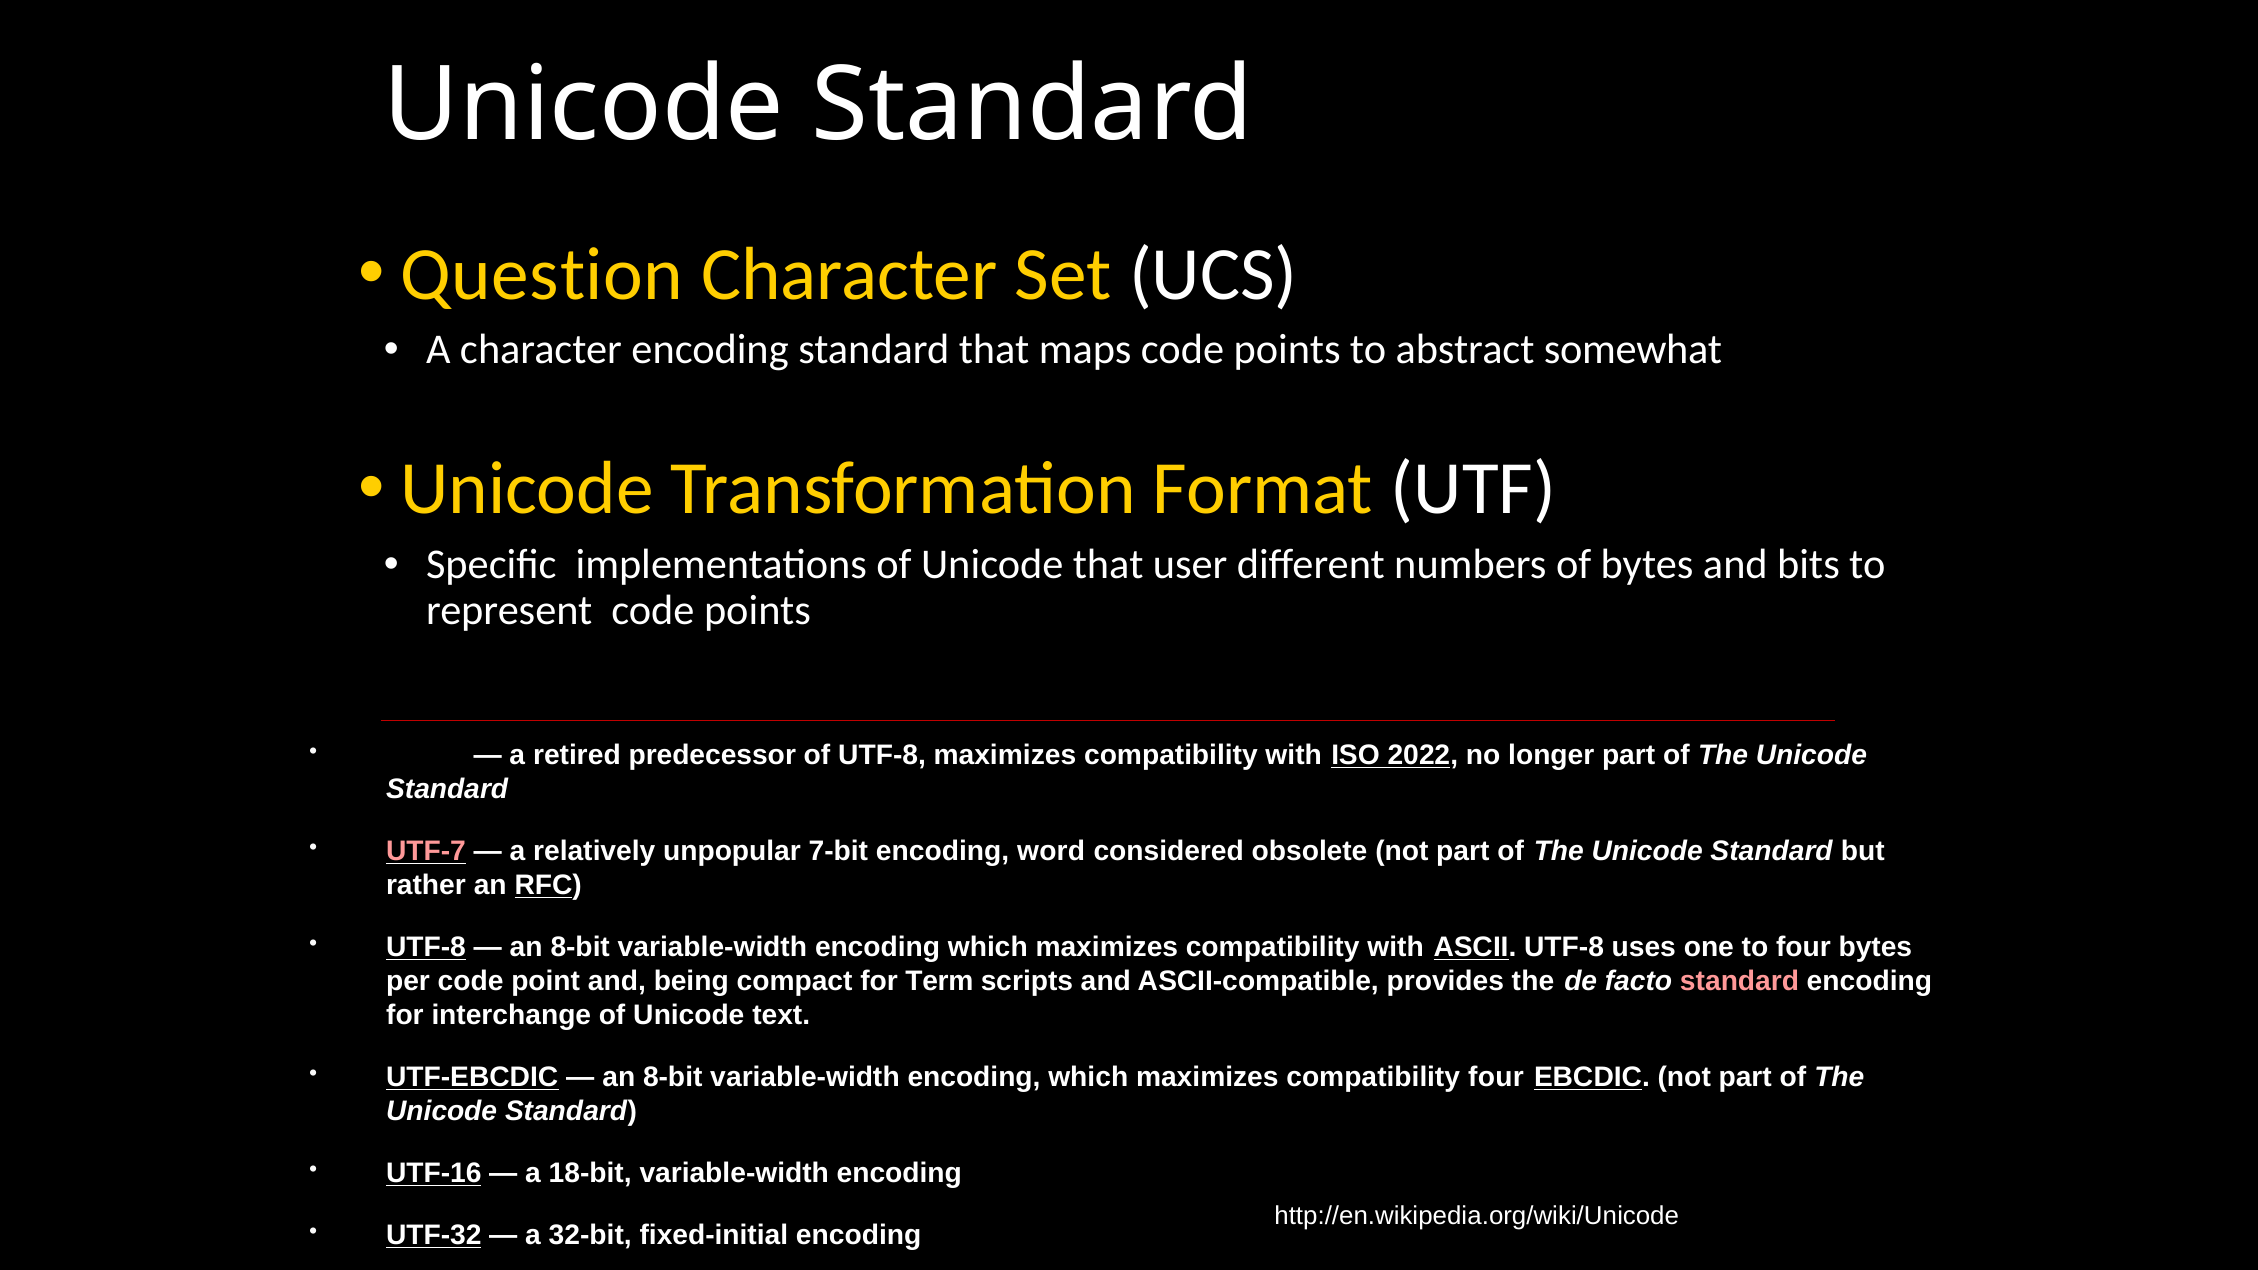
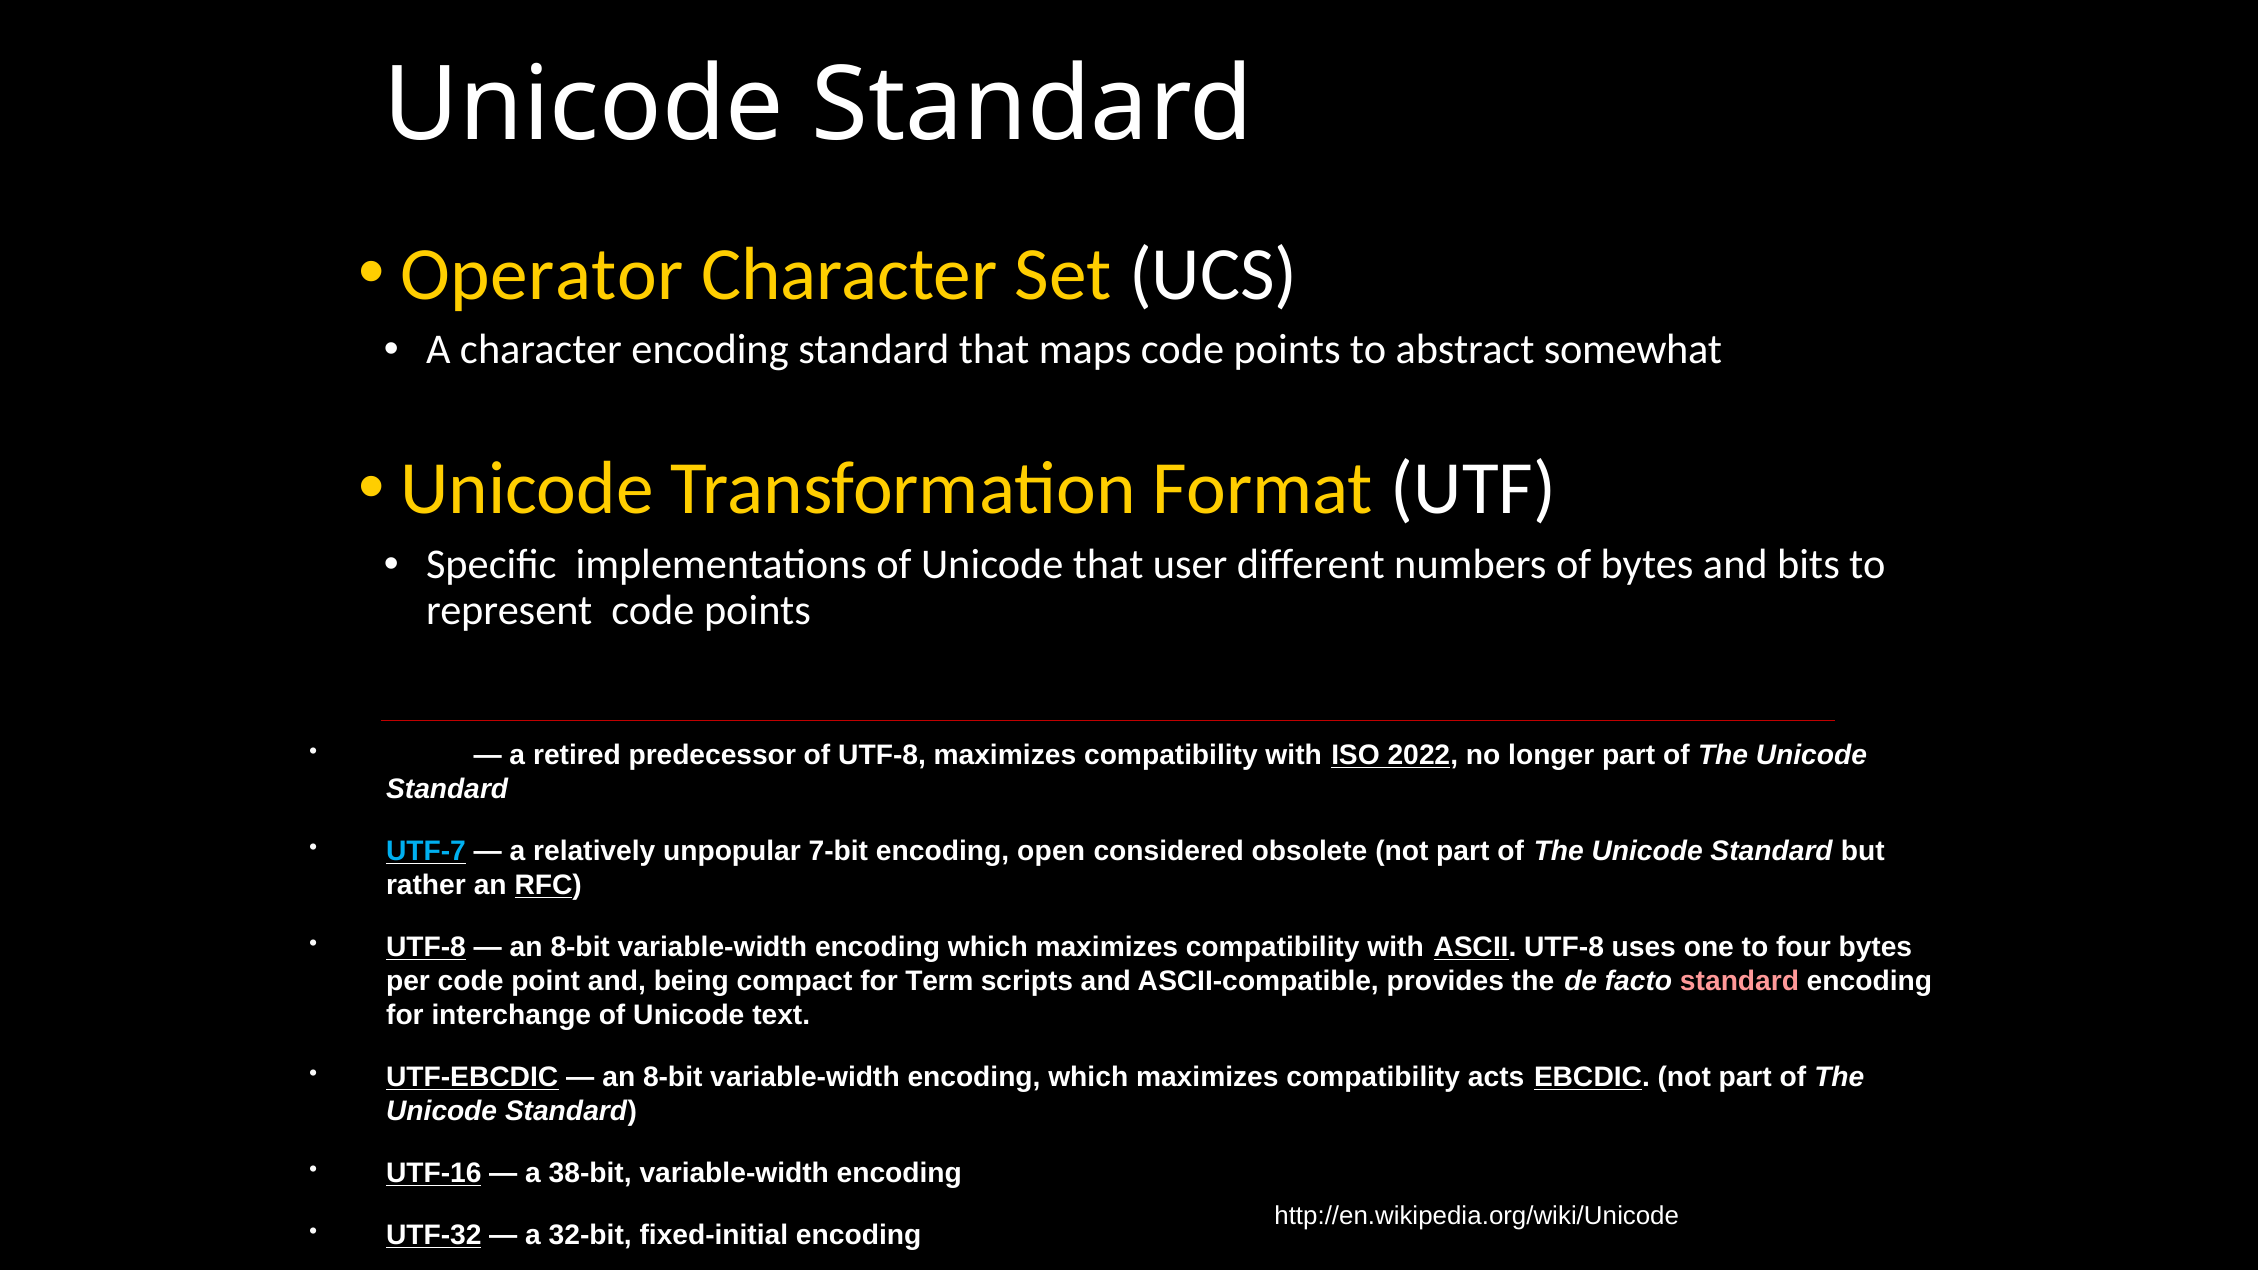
Question: Question -> Operator (542, 275)
UTF-7 colour: pink -> light blue (426, 851)
word: word -> open (1051, 851)
compatibility four: four -> acts (1496, 1077)
18-bit: 18-bit -> 38-bit (590, 1173)
